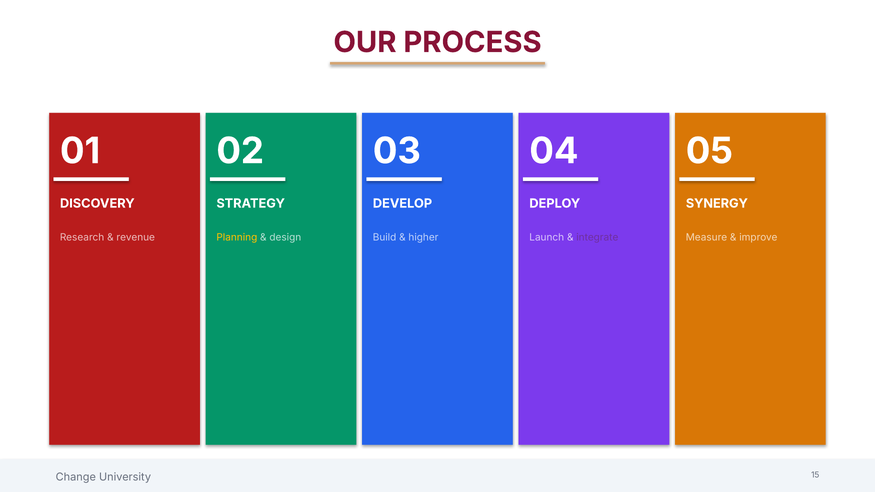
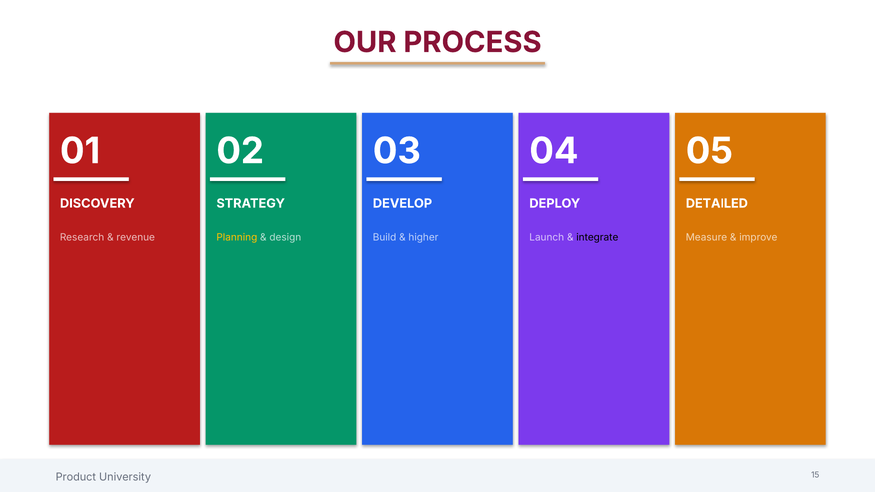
SYNERGY: SYNERGY -> DETAILED (717, 204)
integrate colour: purple -> black (597, 238)
Change: Change -> Product (76, 477)
